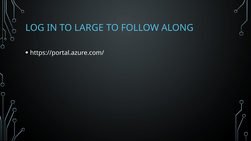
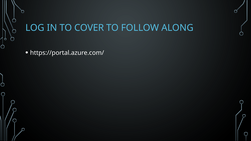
LARGE: LARGE -> COVER (89, 28)
